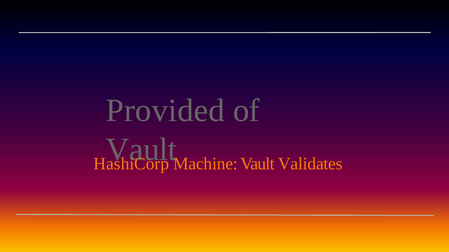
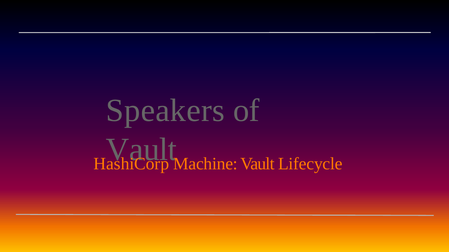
Provided: Provided -> Speakers (165, 111)
Validates: Validates -> Lifecycle (310, 164)
